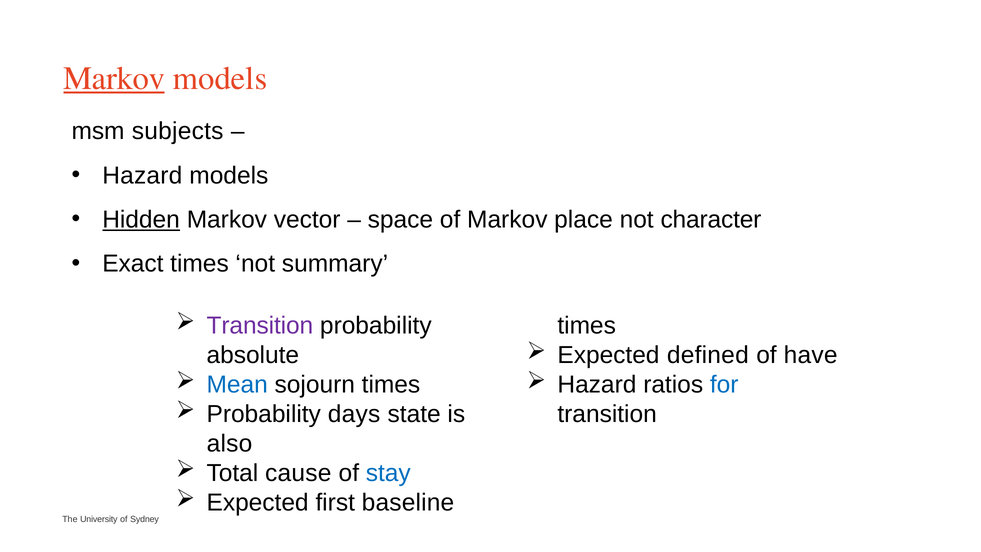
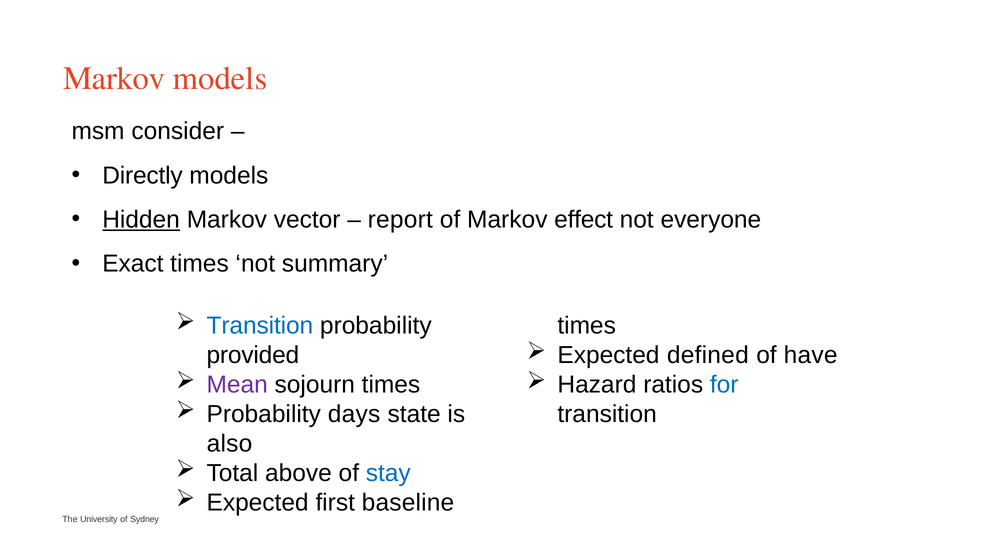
Markov underline: present -> none (114, 78)
subjects: subjects -> consider (178, 131)
Hazard: Hazard -> Directly (142, 175)
space: space -> report (400, 220)
place: place -> effect (584, 220)
character: character -> everyone (711, 220)
Transition colour: purple -> blue (260, 326)
absolute: absolute -> provided (253, 355)
Mean colour: blue -> purple (237, 385)
cause: cause -> above (298, 473)
